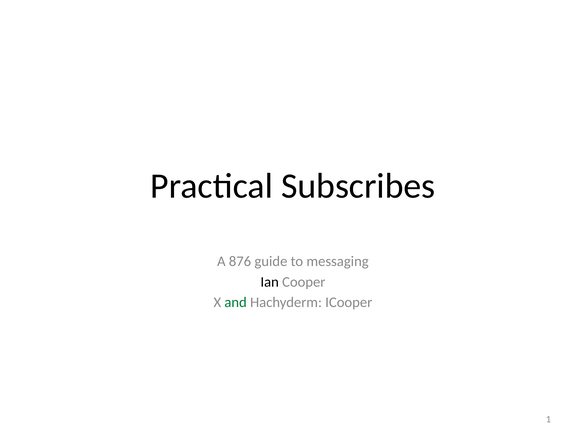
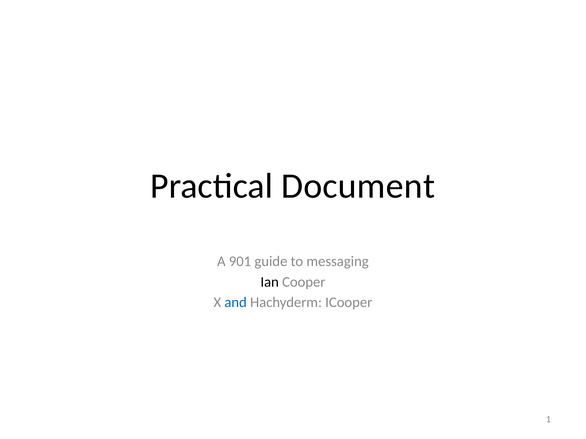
Subscribes: Subscribes -> Document (358, 186)
876: 876 -> 901 (240, 262)
and colour: green -> blue (236, 303)
